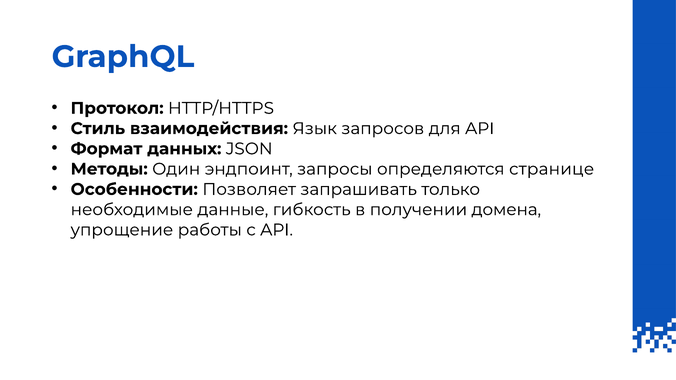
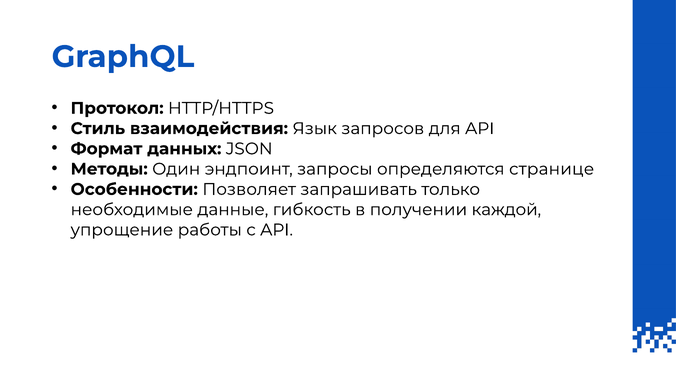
домена: домена -> каждой (506, 210)
